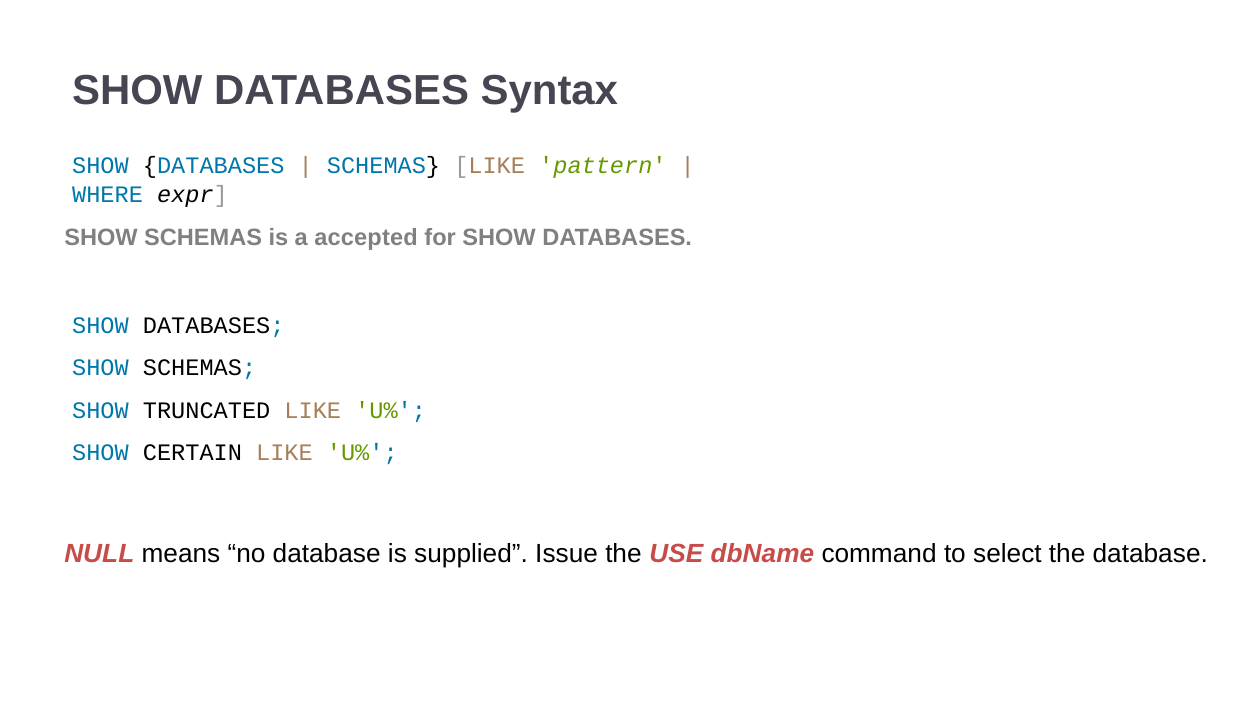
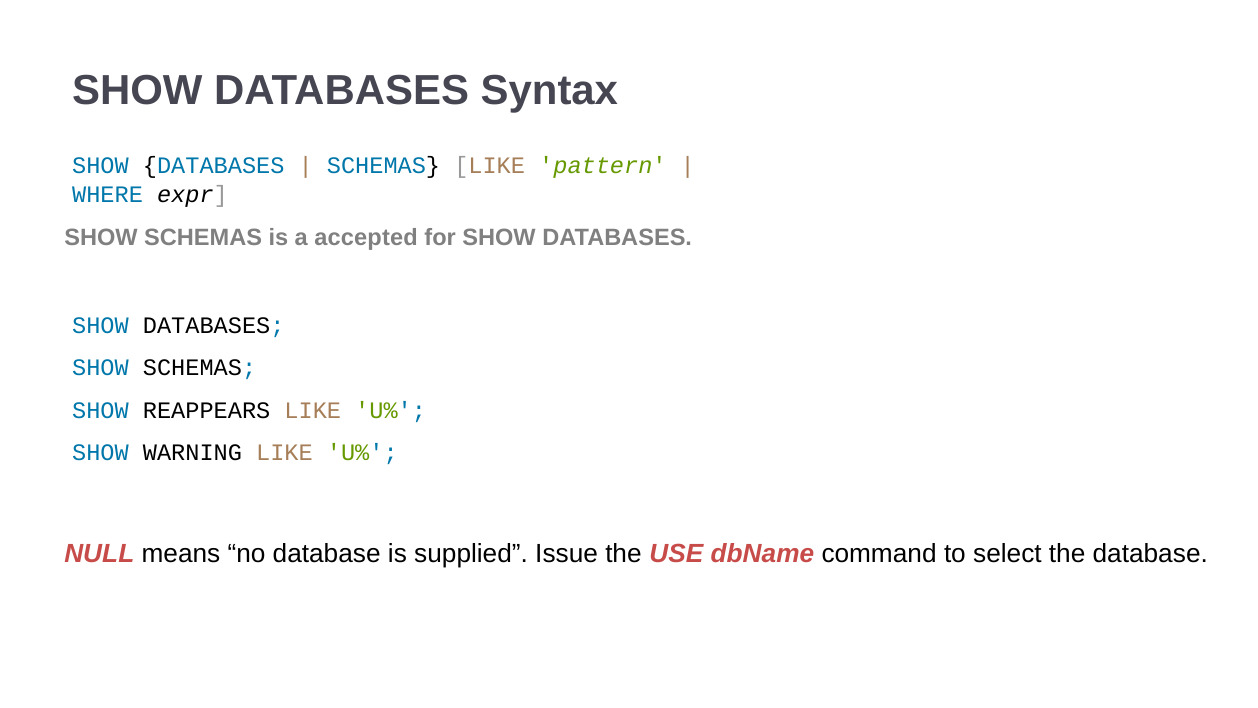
TRUNCATED: TRUNCATED -> REAPPEARS (207, 410)
CERTAIN: CERTAIN -> WARNING (192, 453)
